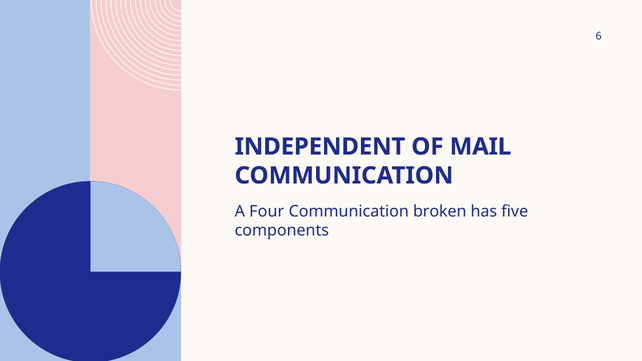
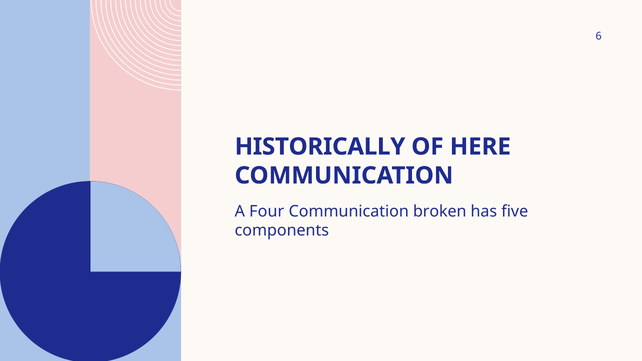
INDEPENDENT: INDEPENDENT -> HISTORICALLY (320, 147)
MAIL: MAIL -> HERE (480, 147)
